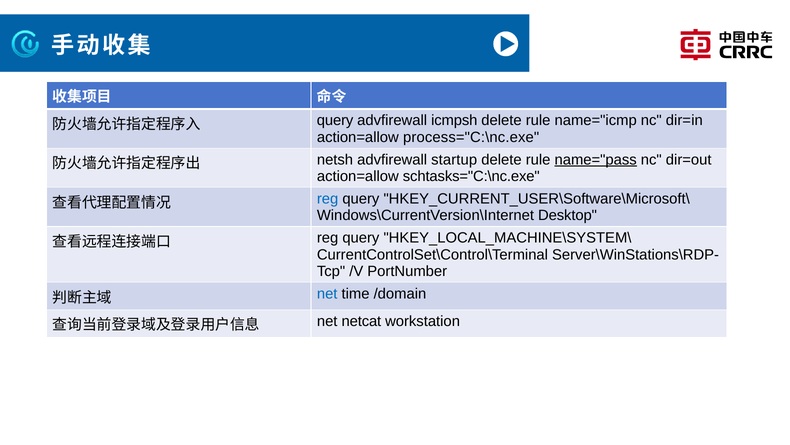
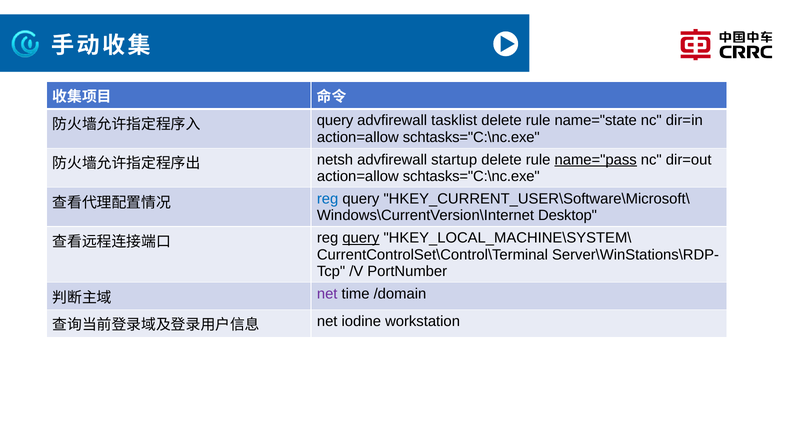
icmpsh: icmpsh -> tasklist (454, 120)
name="icmp: name="icmp -> name="state (596, 120)
process="C:\nc.exe: process="C:\nc.exe -> schtasks="C:\nc.exe (471, 137)
query underline: none -> present (361, 238)
net colour: blue -> purple (327, 293)
netcat: netcat -> iodine (361, 321)
